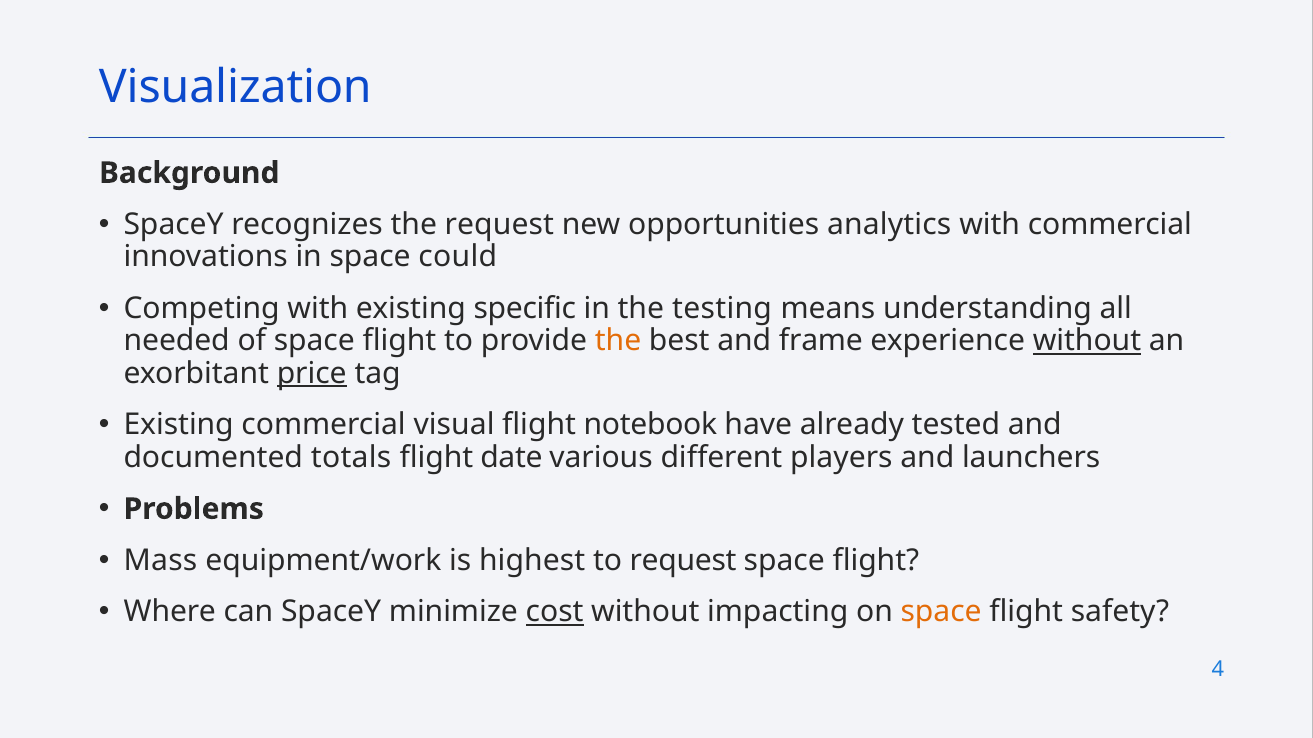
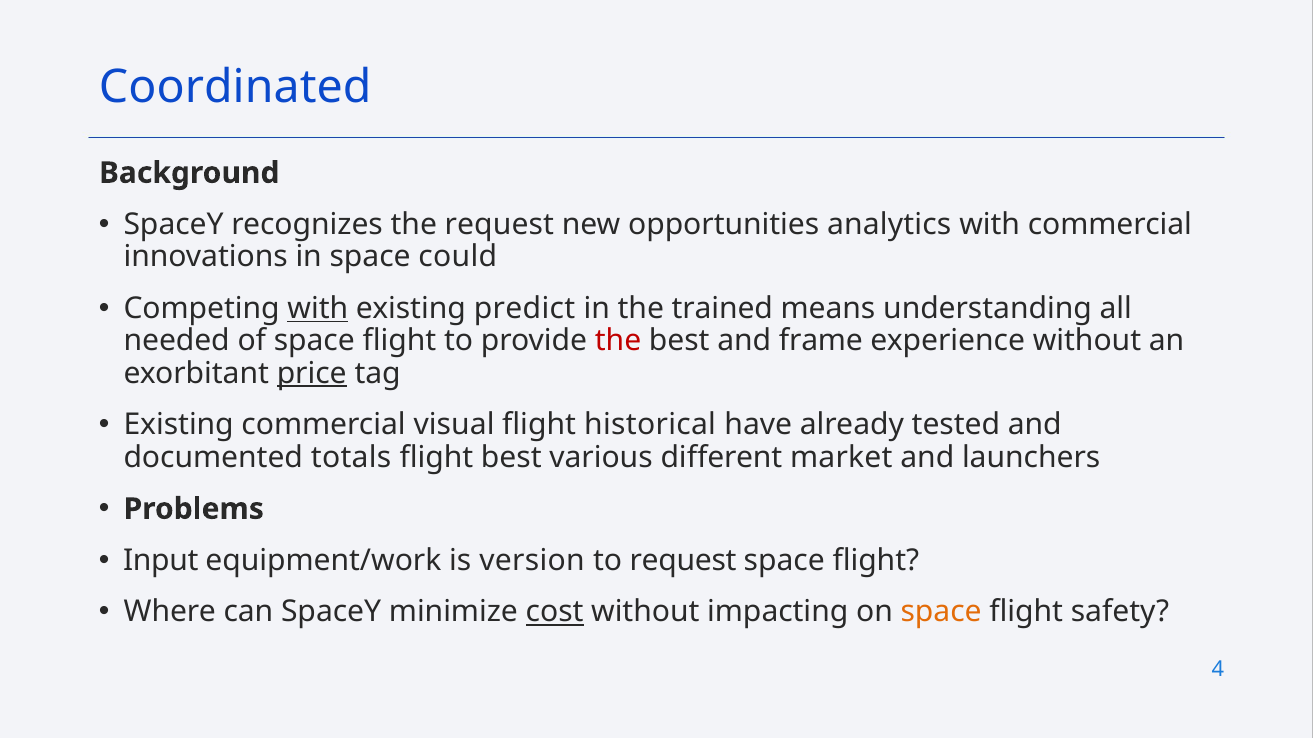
Visualization: Visualization -> Coordinated (235, 88)
with underline: none -> present (318, 309)
specific: specific -> predict (525, 309)
testing: testing -> trained (722, 309)
the colour: orange -> red (618, 341)
without underline: present -> none (1087, 341)
notebook: notebook -> historical (650, 425)
flight date: date -> best (511, 458)
players: players -> market (841, 458)
Mass: Mass -> Input (161, 561)
highest: highest -> version (532, 561)
